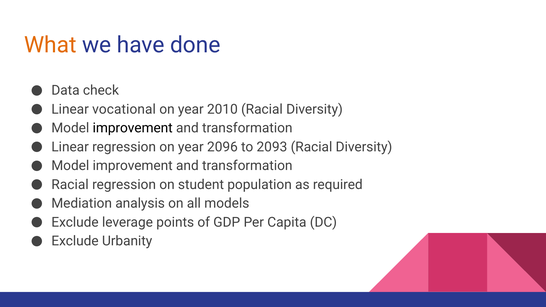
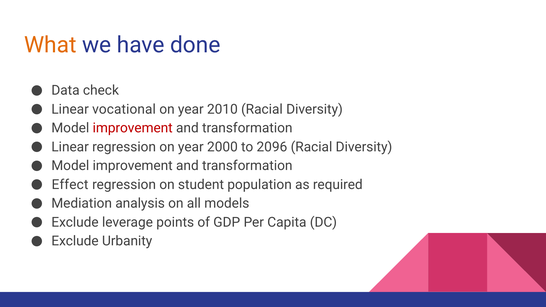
improvement colour: black -> red (133, 128)
2096: 2096 -> 2000 (222, 147)
2093: 2093 -> 2096 (272, 147)
Racial: Racial -> Effect (70, 185)
